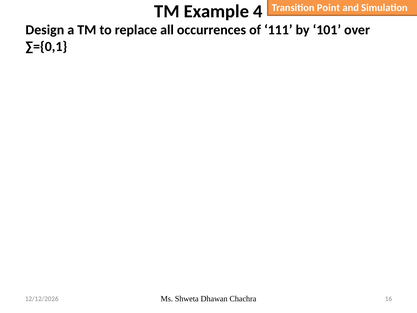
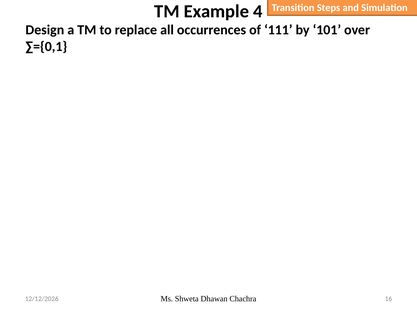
Point: Point -> Steps (329, 8)
